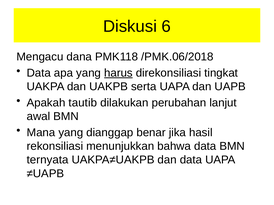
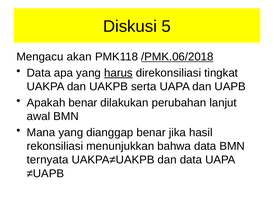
6: 6 -> 5 (166, 27)
dana: dana -> akan (79, 57)
/PMK.06/2018 underline: none -> present (177, 57)
Apakah tautib: tautib -> benar (83, 103)
